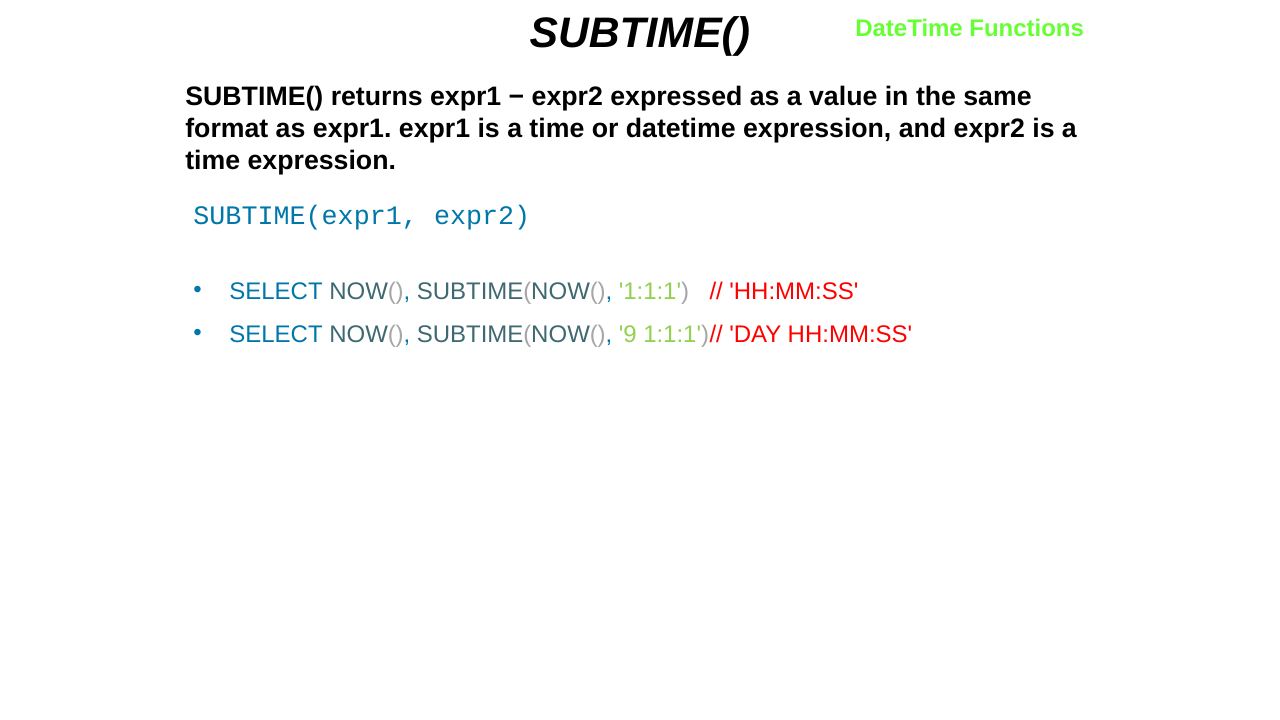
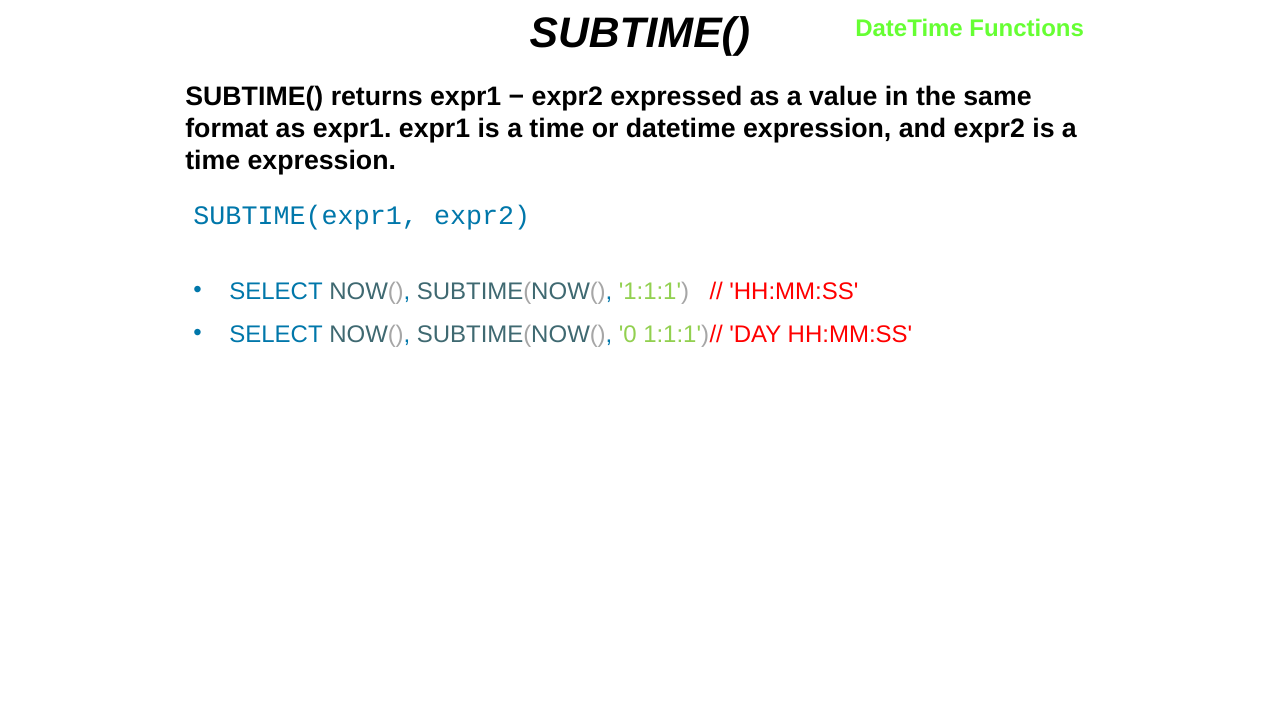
9: 9 -> 0 (628, 334)
